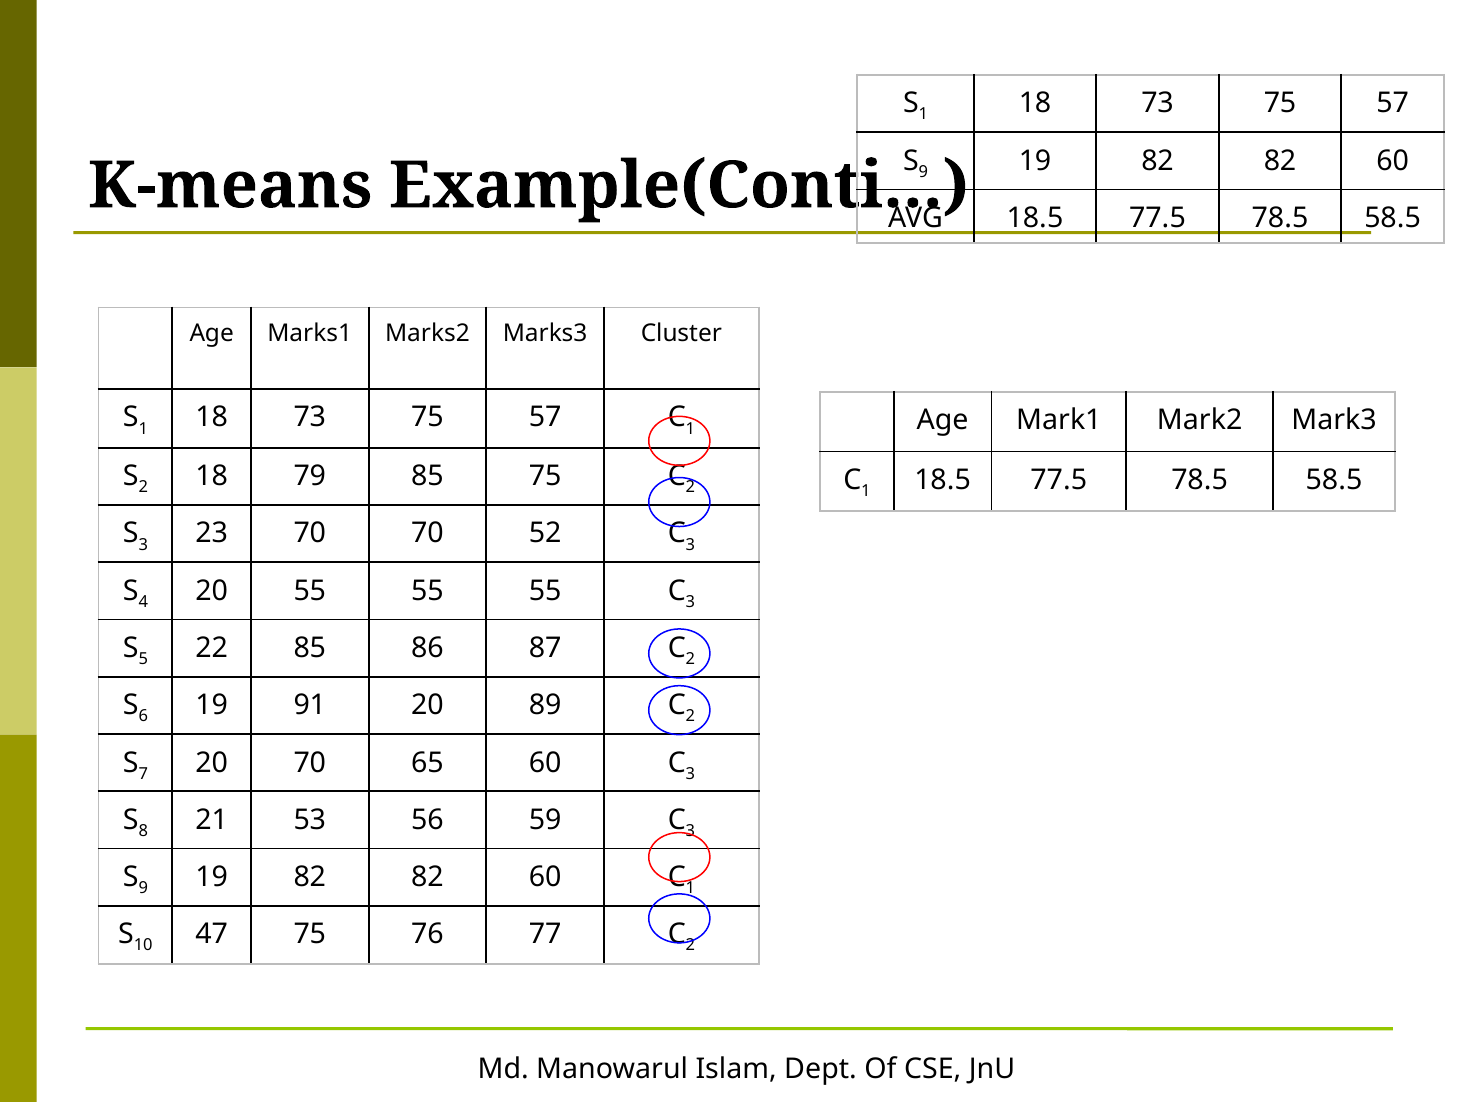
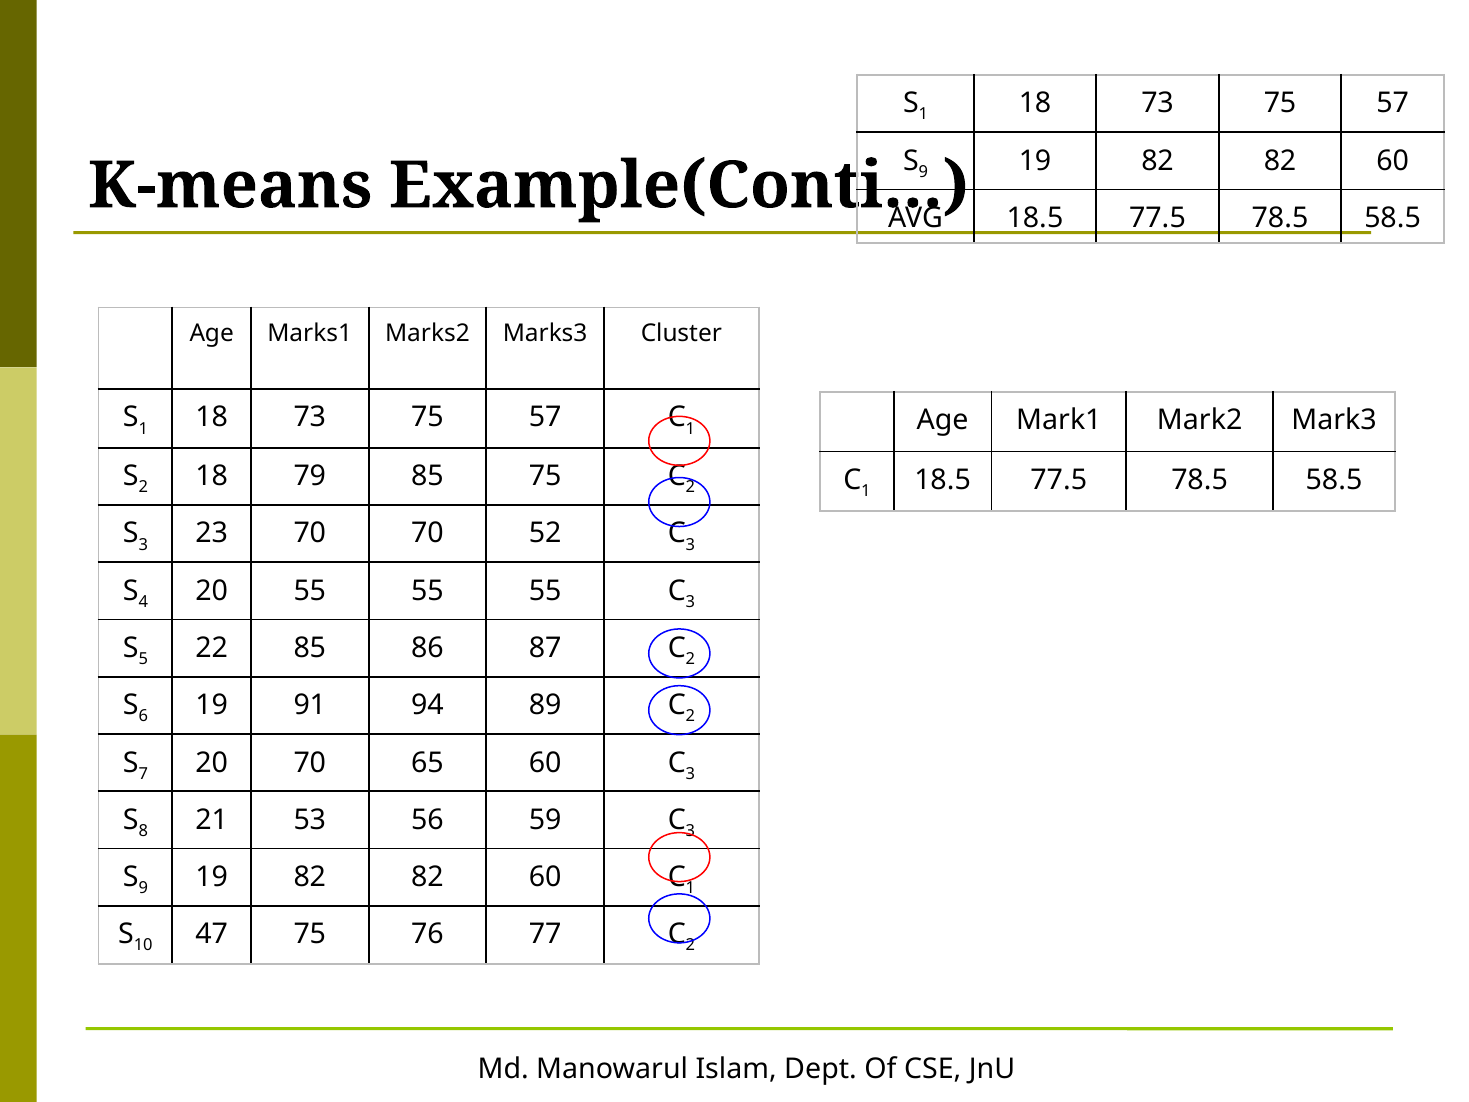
91 20: 20 -> 94 (427, 705)
